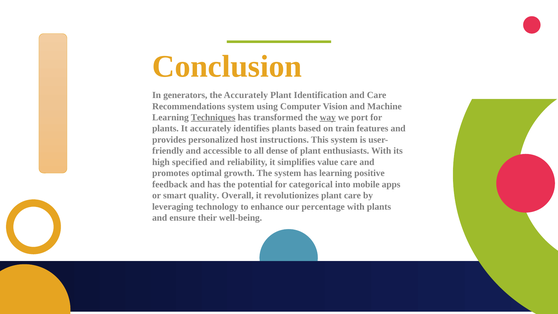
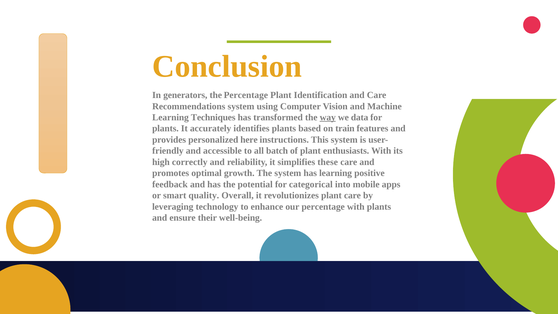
the Accurately: Accurately -> Percentage (246, 95)
Techniques underline: present -> none (213, 117)
port: port -> data (360, 117)
host: host -> here (249, 140)
dense: dense -> batch (277, 151)
specified: specified -> correctly (190, 162)
value: value -> these (328, 162)
